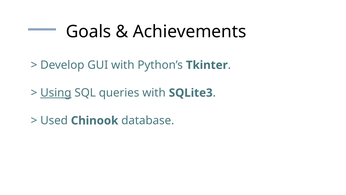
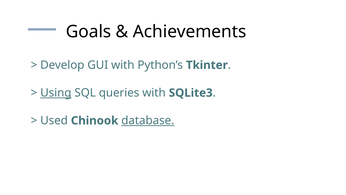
database underline: none -> present (148, 120)
